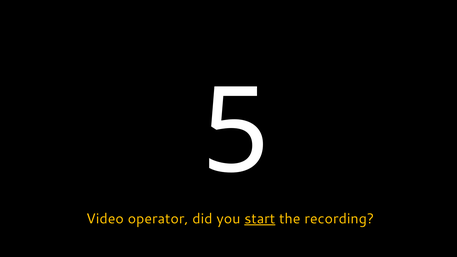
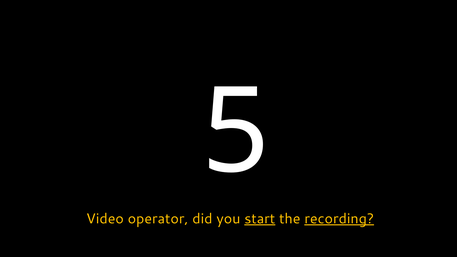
recording underline: none -> present (339, 219)
